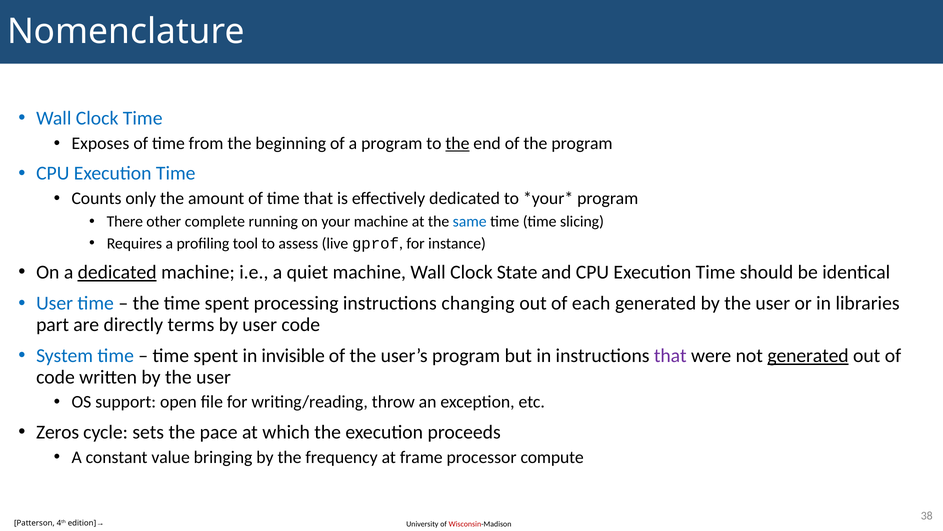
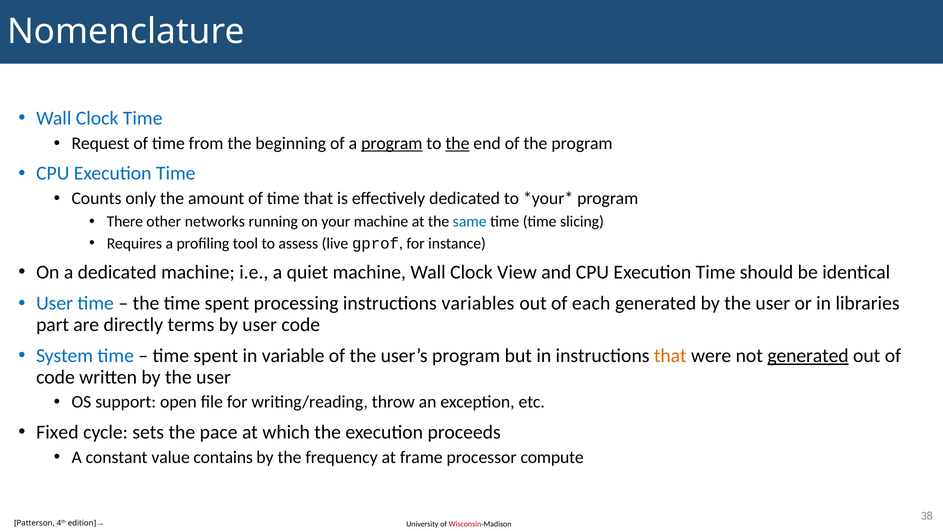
Exposes: Exposes -> Request (100, 143)
program underline: none -> present (392, 143)
complete: complete -> networks (215, 221)
dedicated underline: present -> none (117, 272)
State: State -> View (517, 272)
changing: changing -> variables (478, 303)
invisible: invisible -> variable (293, 355)
that colour: purple -> orange (670, 355)
Zeros: Zeros -> Fixed (57, 432)
bringing: bringing -> contains (223, 457)
